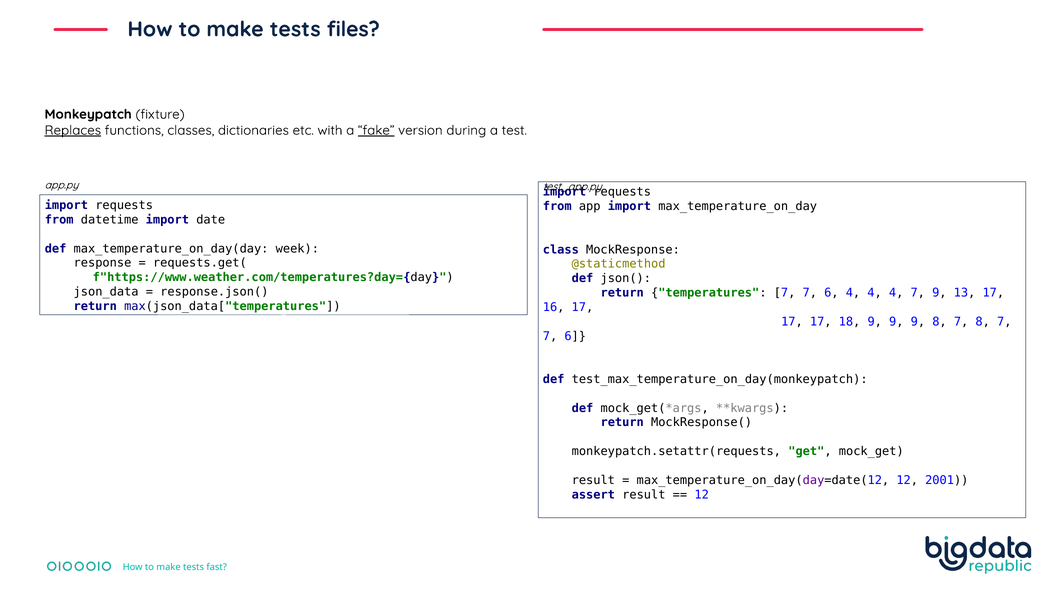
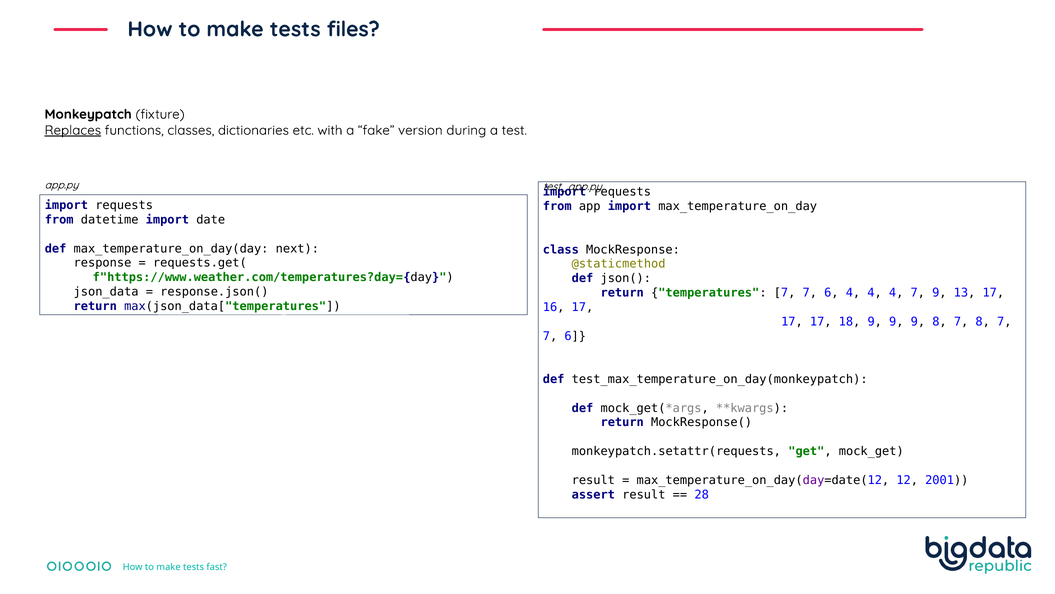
fake underline: present -> none (376, 130)
week: week -> next (297, 248)
12: 12 -> 28 (702, 494)
